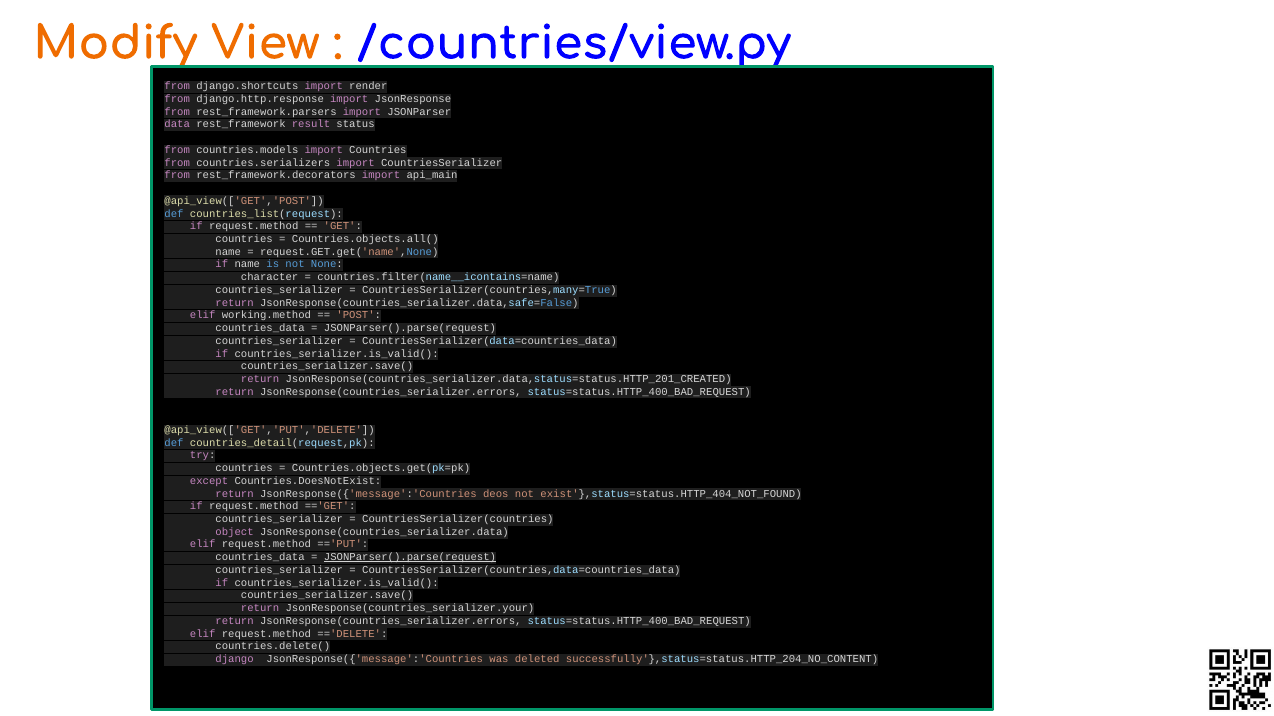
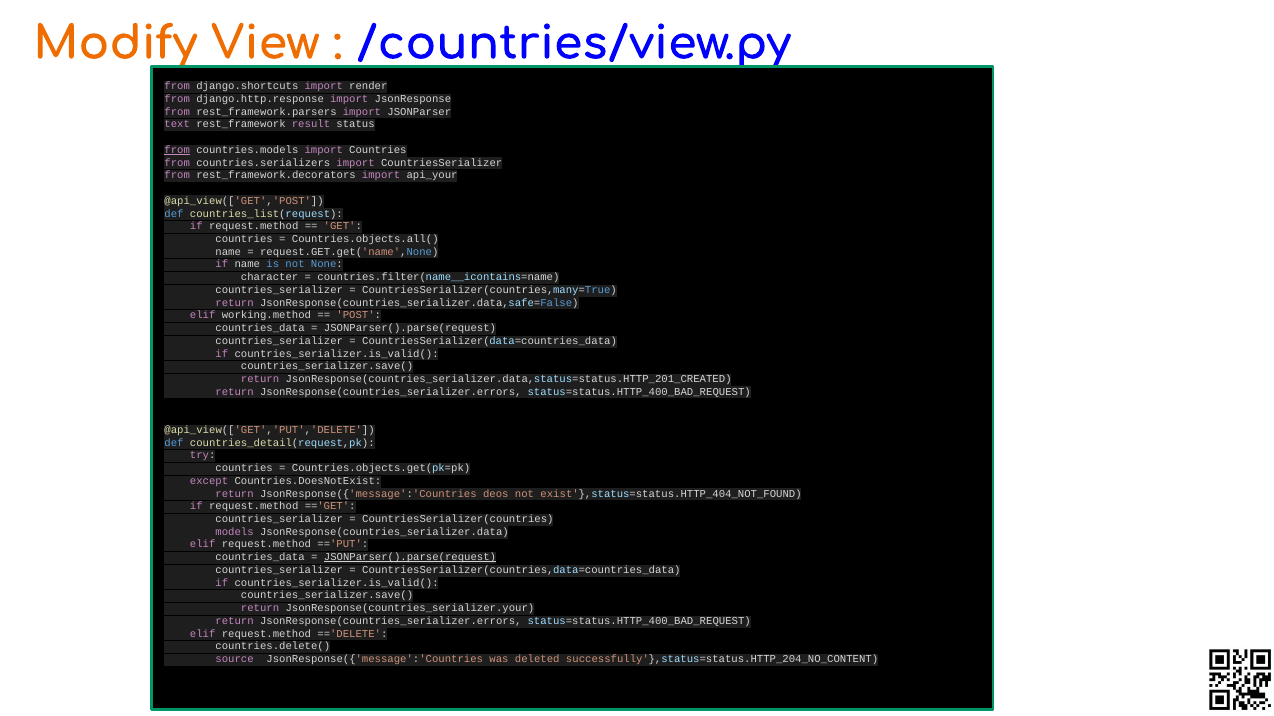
data: data -> text (177, 125)
from underline: none -> present (177, 150)
api_main: api_main -> api_your (432, 176)
object: object -> models (235, 532)
django: django -> source (235, 660)
